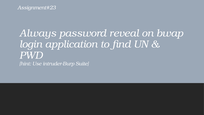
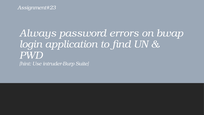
reveal: reveal -> errors (124, 33)
